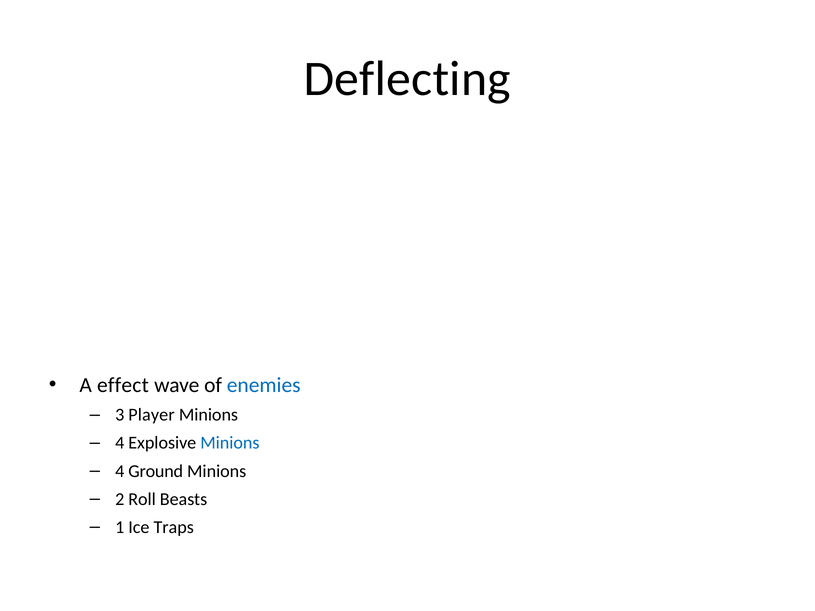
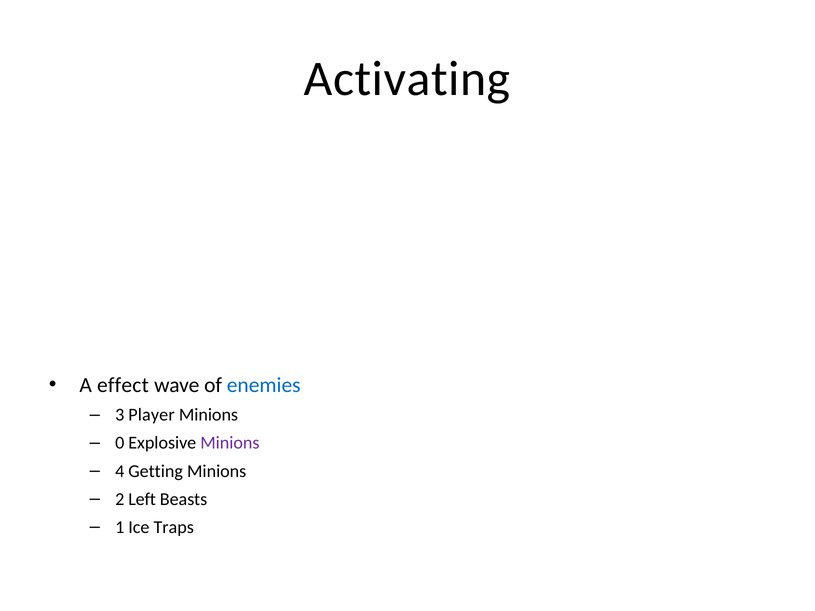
Deflecting: Deflecting -> Activating (407, 79)
4: 4 -> 0 (120, 443)
Minions colour: blue -> purple (230, 443)
Ground: Ground -> Getting (156, 471)
Roll: Roll -> Left (142, 499)
